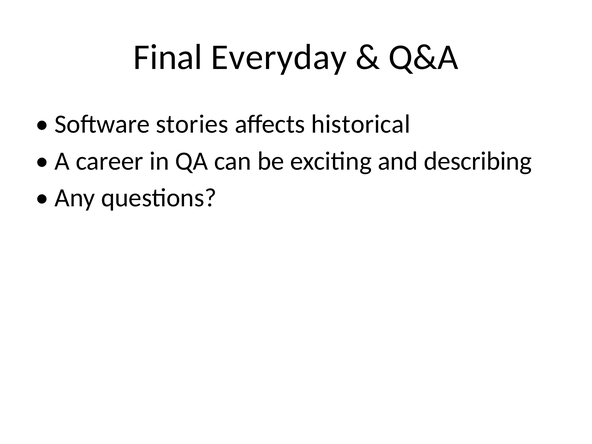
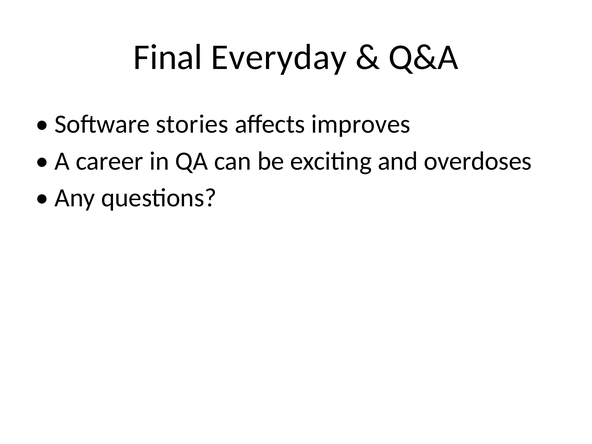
historical: historical -> improves (361, 124)
describing: describing -> overdoses (478, 161)
